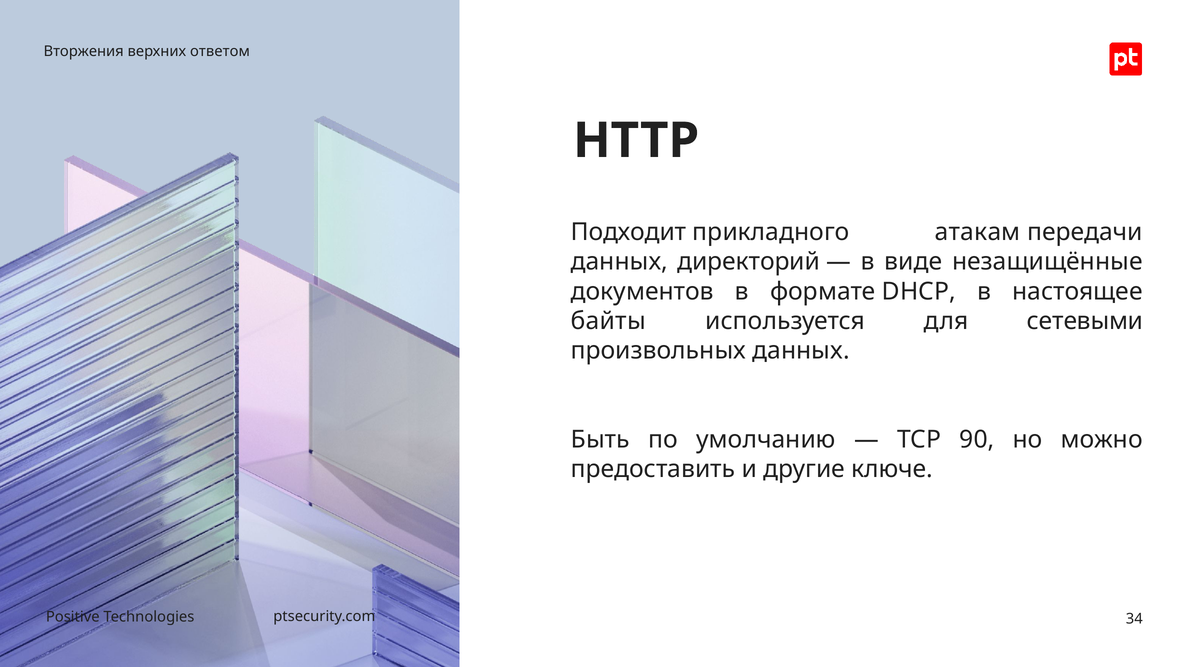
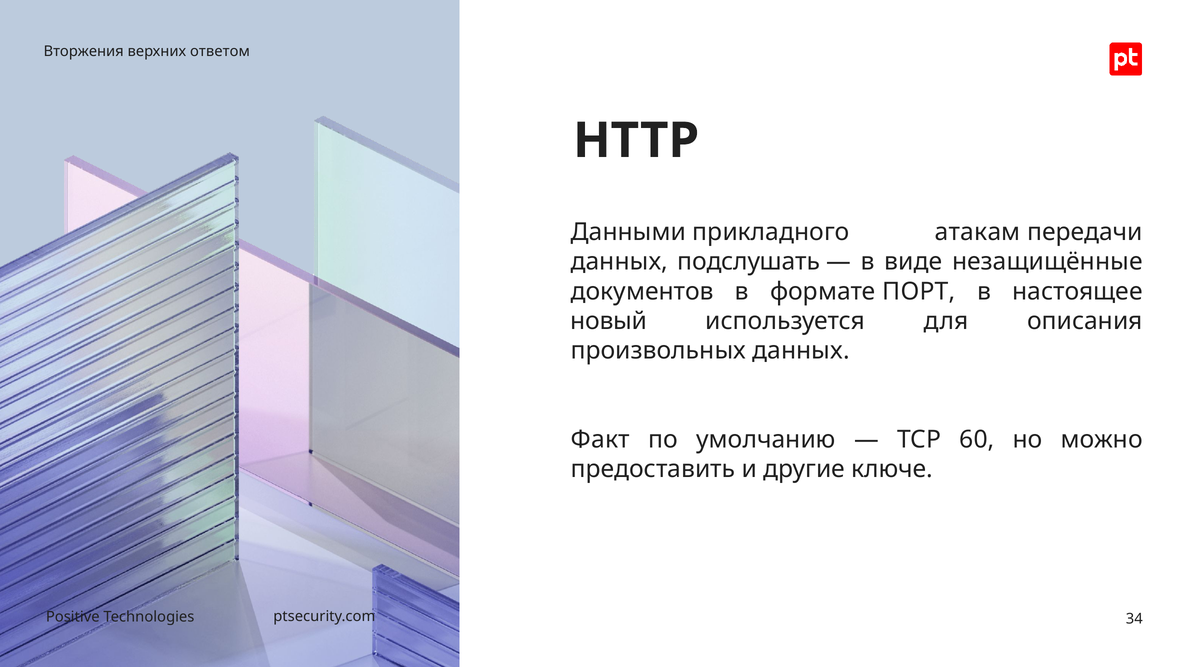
Подходит: Подходит -> Данными (628, 232)
директорий: директорий -> подслушать (749, 262)
DHCP: DHCP -> ПОРТ (919, 291)
байты: байты -> новый (609, 321)
сетевыми: сетевыми -> описания (1085, 321)
Быть: Быть -> Факт (600, 439)
90: 90 -> 60 (977, 439)
